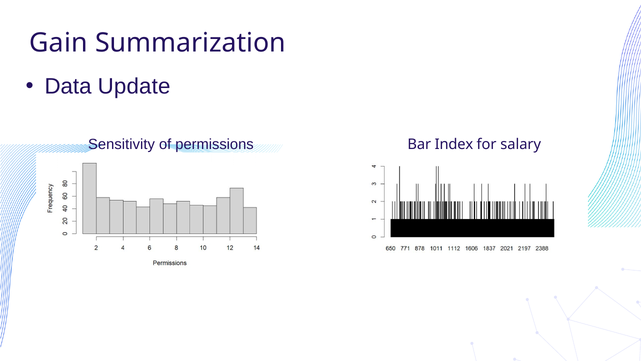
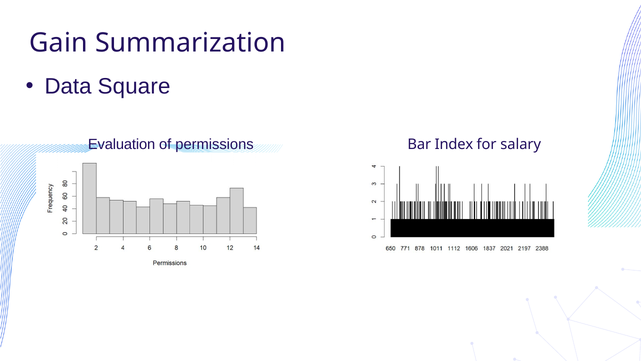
Update: Update -> Square (134, 86)
Sensitivity: Sensitivity -> Evaluation (122, 144)
